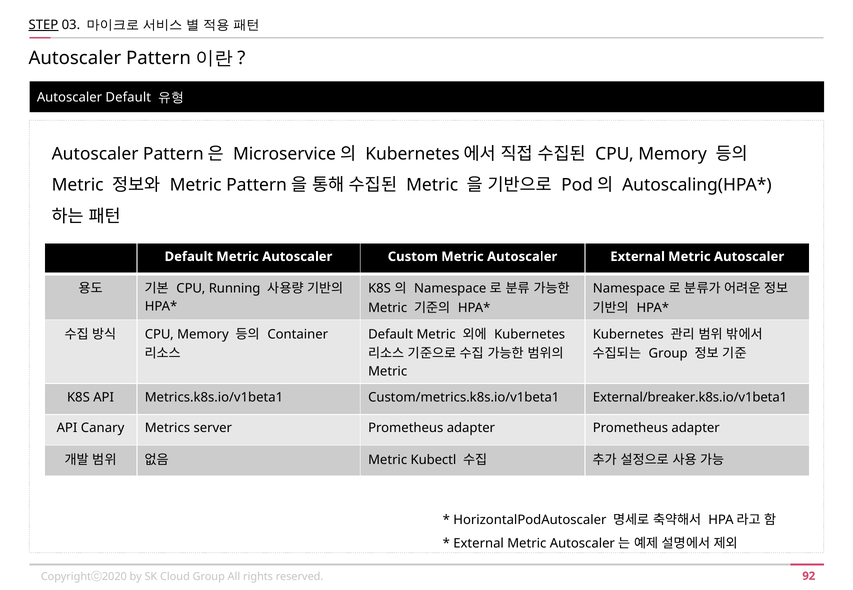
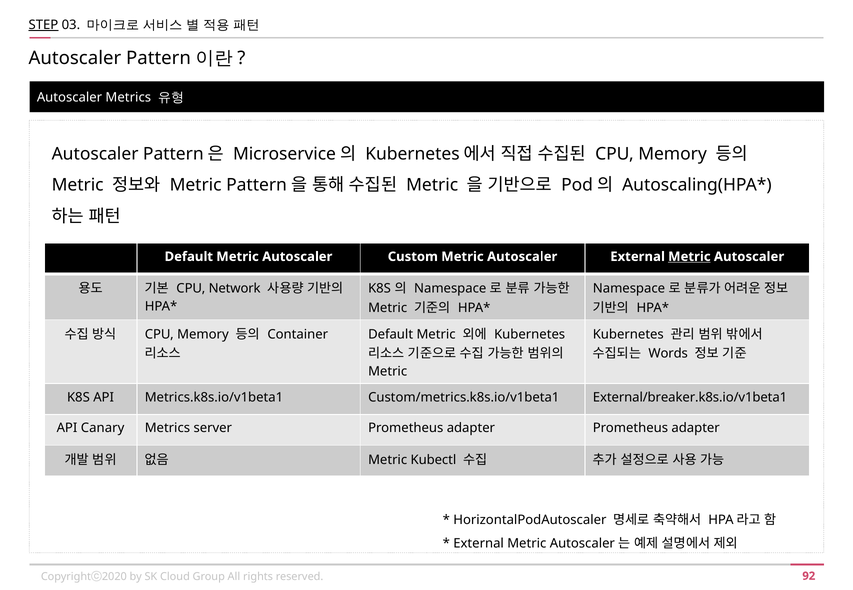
Autoscaler Default: Default -> Metrics (128, 98)
Metric underline: none -> present (689, 257)
Running: Running -> Network (235, 289)
Group: Group -> Words (668, 354)
